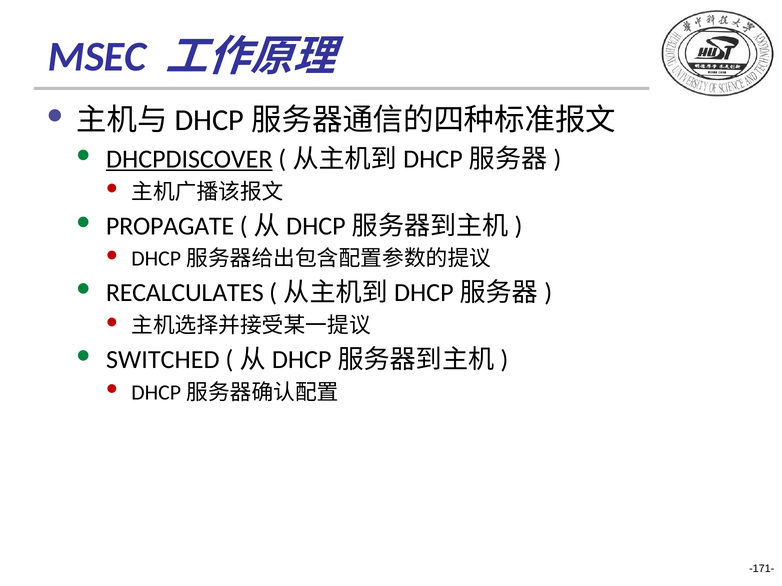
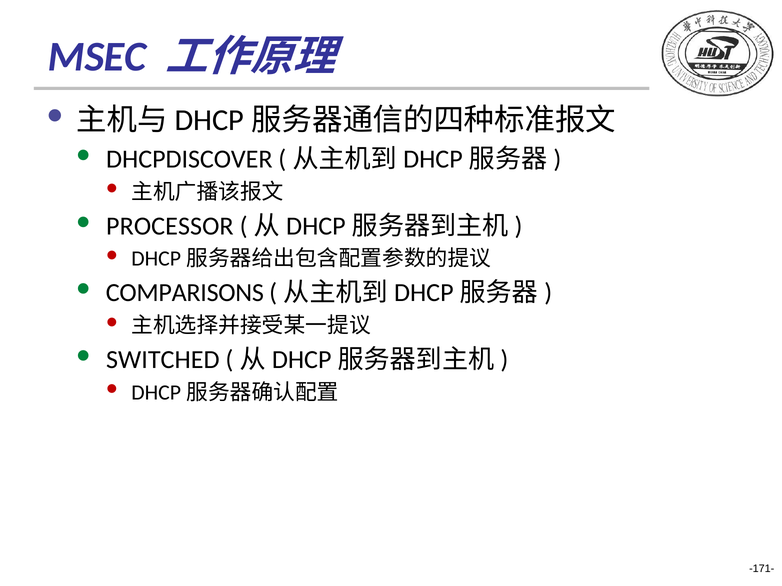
DHCPDISCOVER underline: present -> none (189, 159)
PROPAGATE: PROPAGATE -> PROCESSOR (170, 226)
RECALCULATES: RECALCULATES -> COMPARISONS (185, 293)
